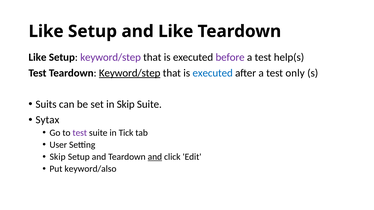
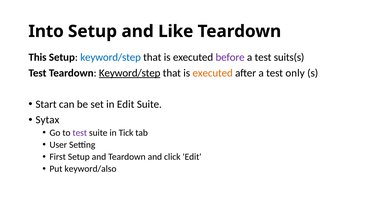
Like: Like -> Into (46, 31)
Like: Like -> This (38, 57)
keyword/step colour: purple -> blue (111, 57)
help(s: help(s -> suits(s (289, 57)
executed colour: blue -> orange (213, 73)
Suits: Suits -> Start (46, 104)
in Skip: Skip -> Edit (126, 104)
Skip: Skip -> First (58, 157)
and underline: present -> none (155, 157)
